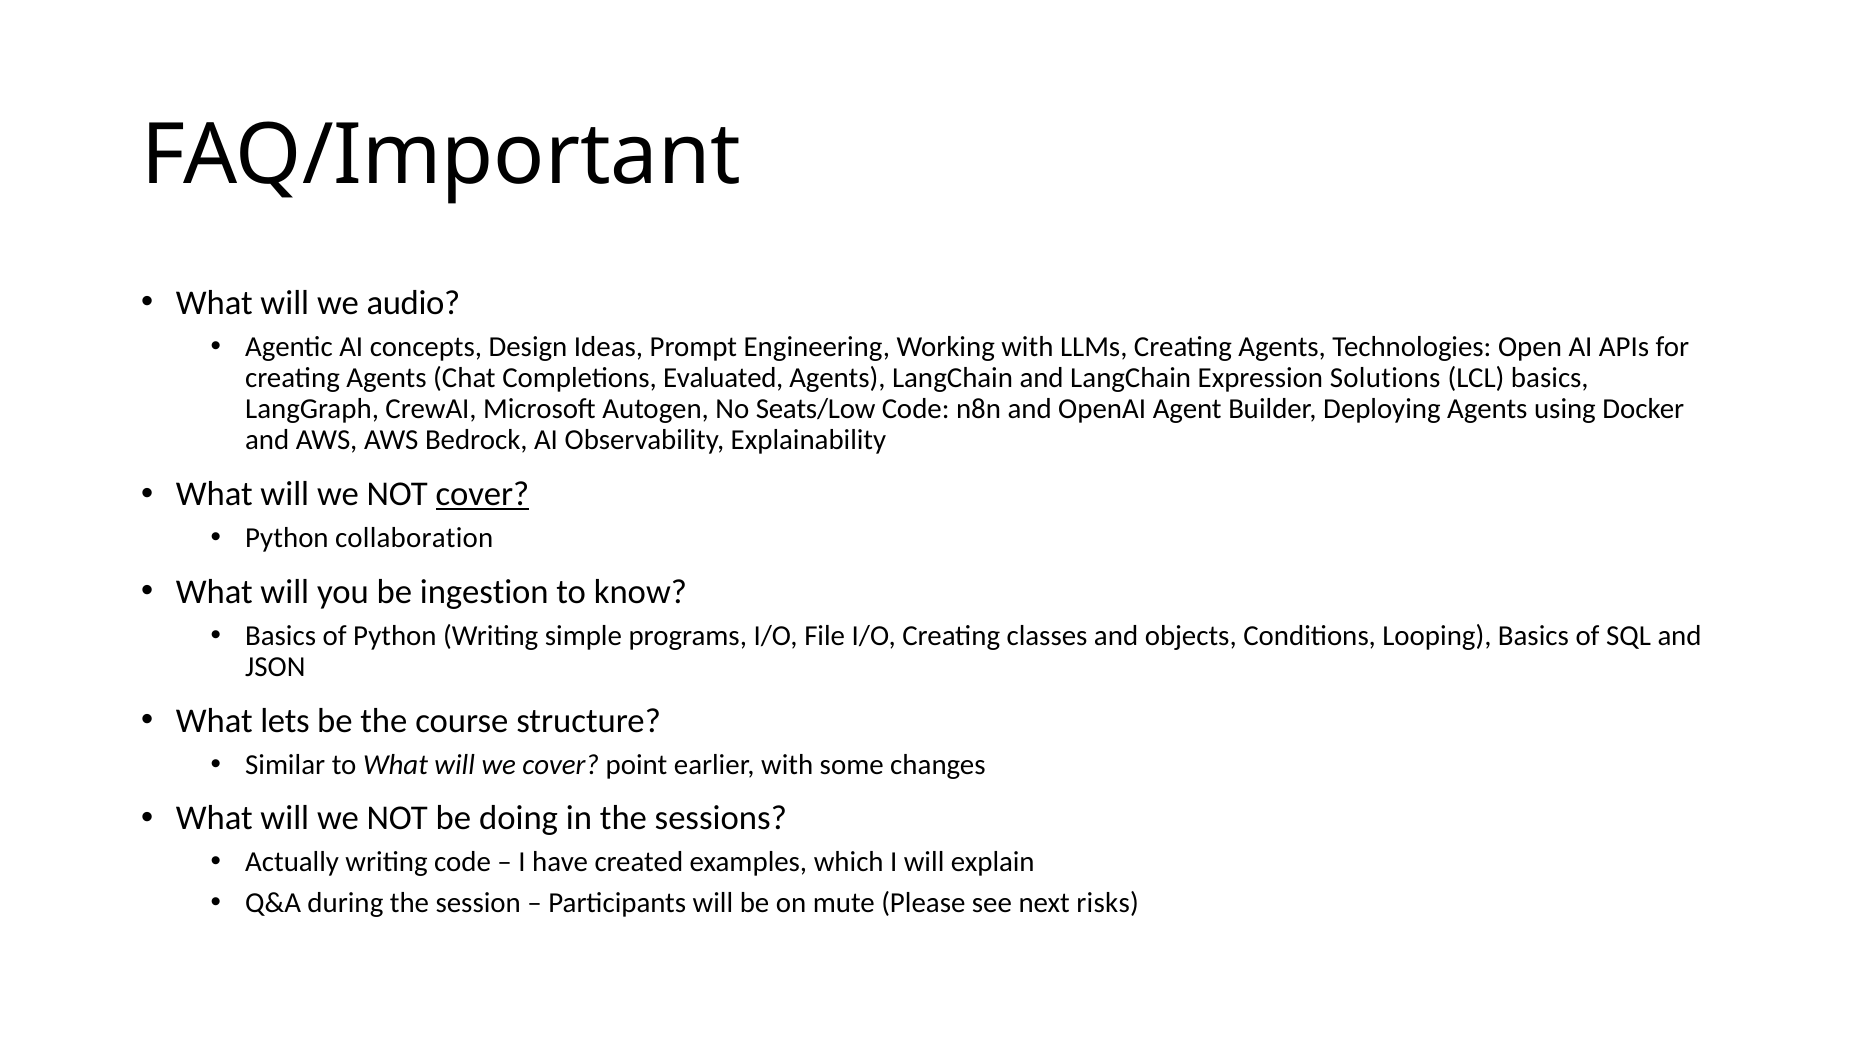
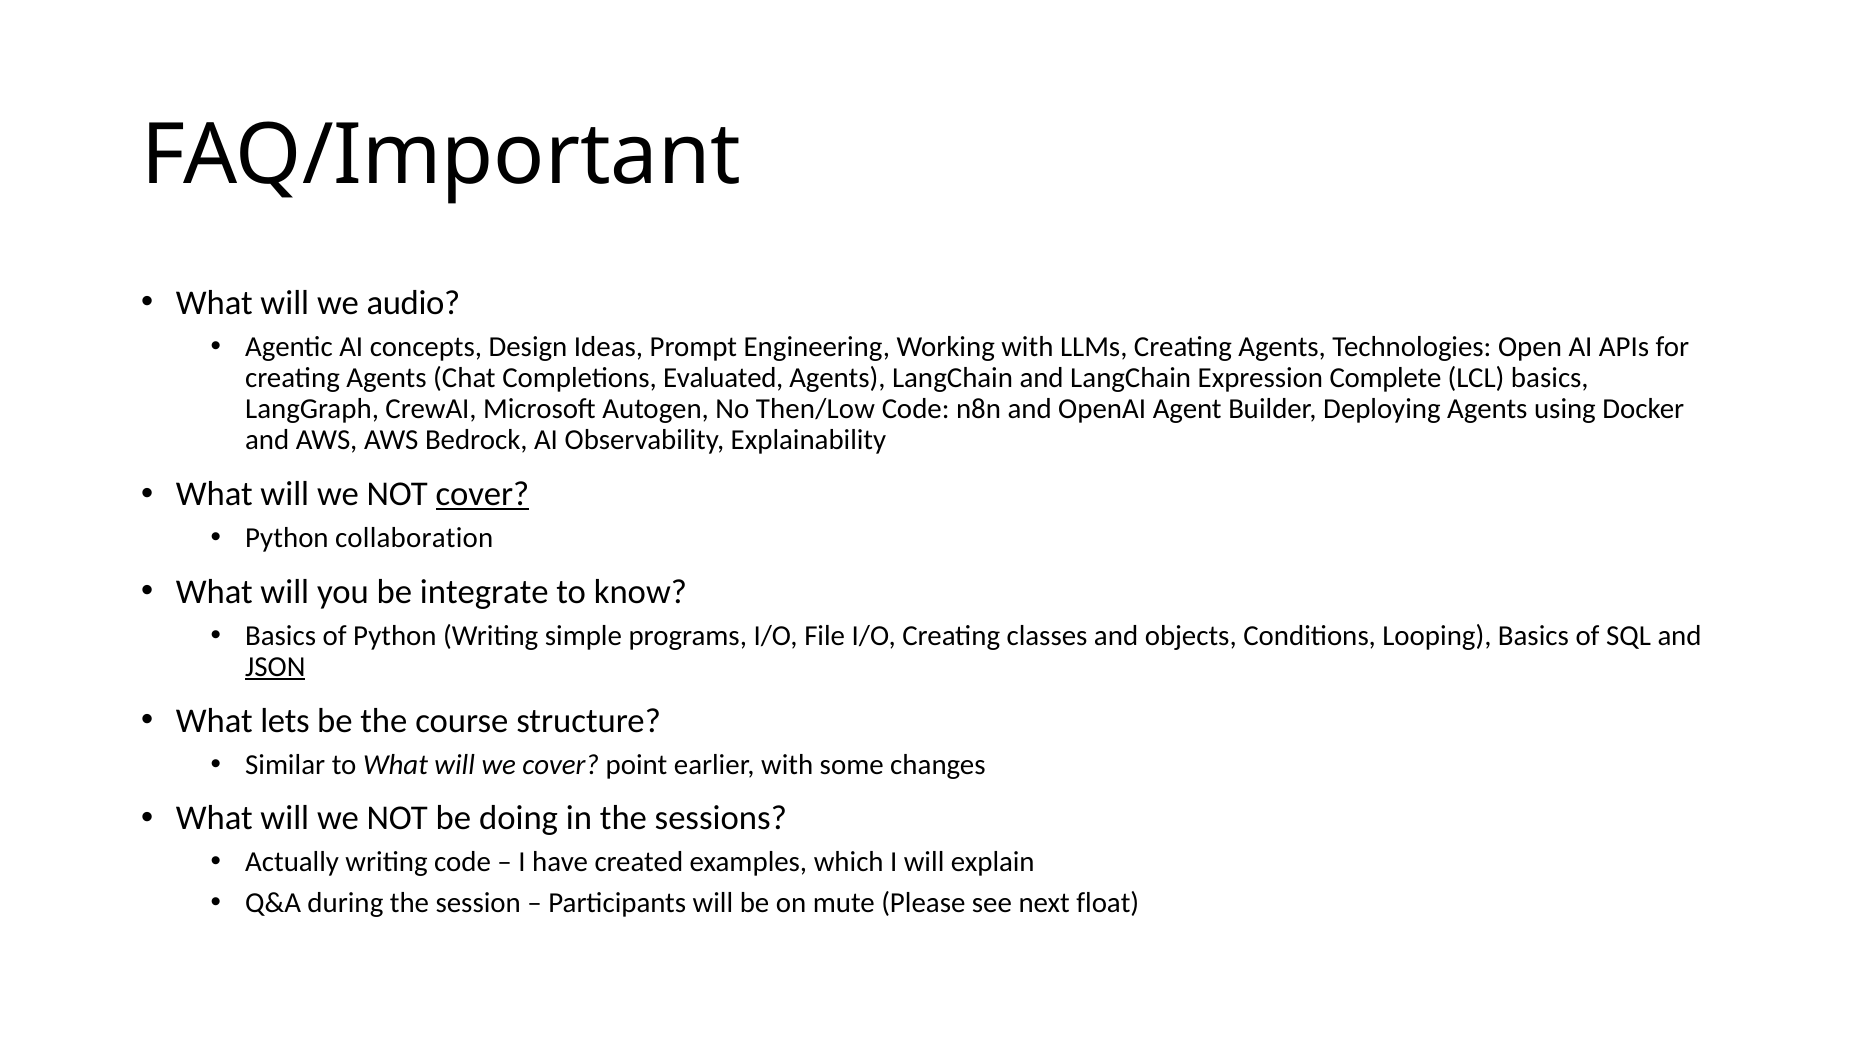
Solutions: Solutions -> Complete (1385, 378)
Seats/Low: Seats/Low -> Then/Low (815, 409)
ingestion: ingestion -> integrate (484, 592)
JSON underline: none -> present (275, 667)
risks: risks -> float (1108, 903)
